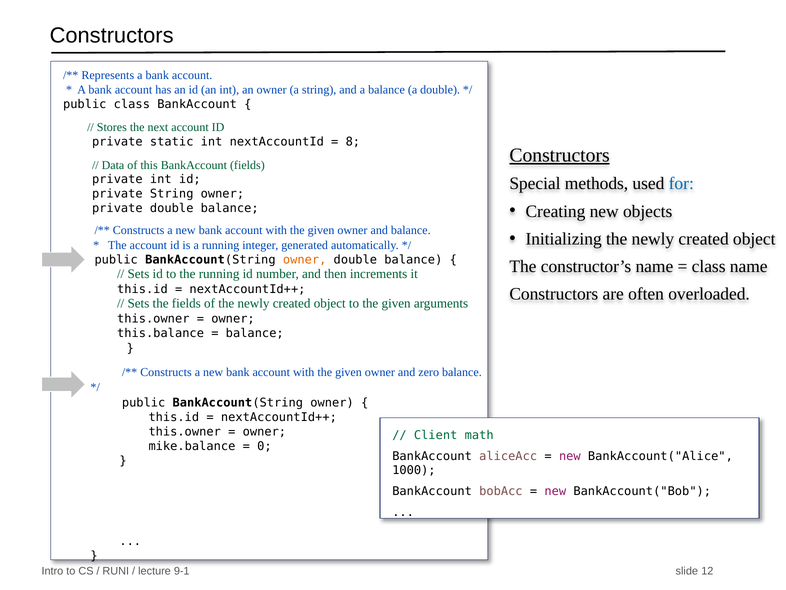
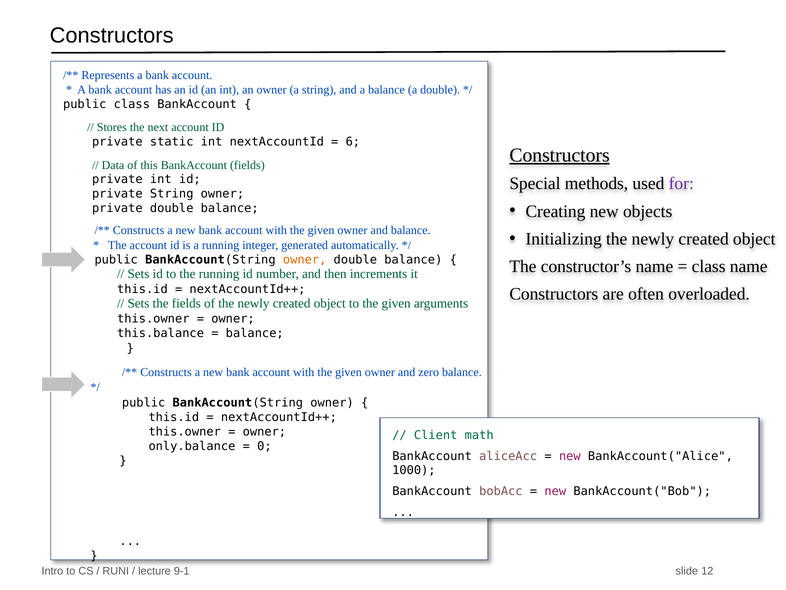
8: 8 -> 6 (353, 142)
for colour: blue -> purple (681, 184)
mike.balance: mike.balance -> only.balance (192, 446)
